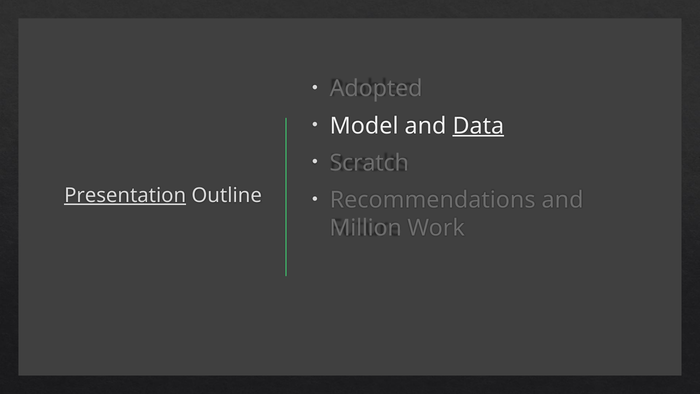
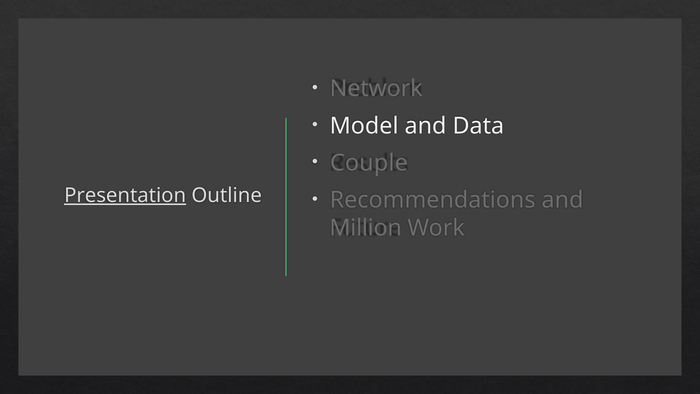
Adopted: Adopted -> Network (376, 89)
Data underline: present -> none (478, 126)
Scratch: Scratch -> Couple (369, 163)
